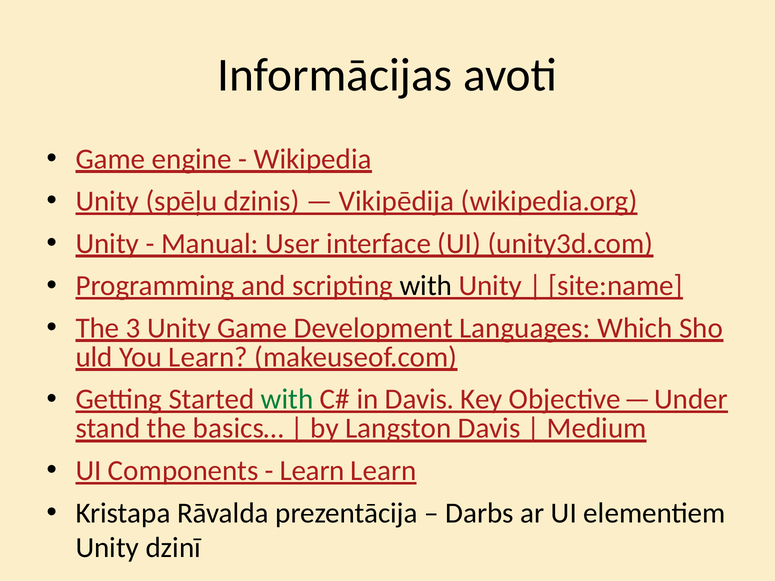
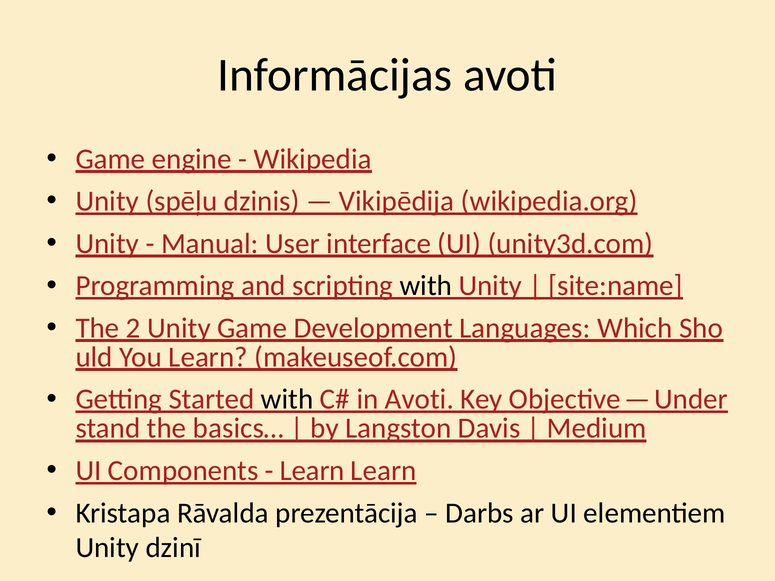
3: 3 -> 2 (133, 328)
with colour: green -> black (287, 400)
in Davis: Davis -> Avoti (419, 400)
